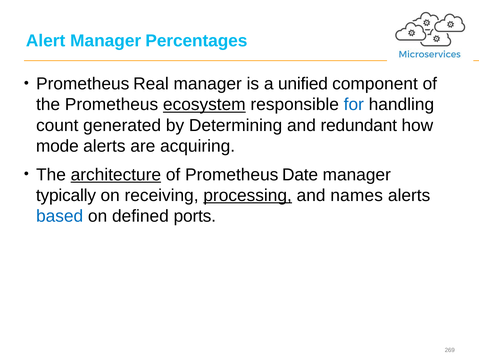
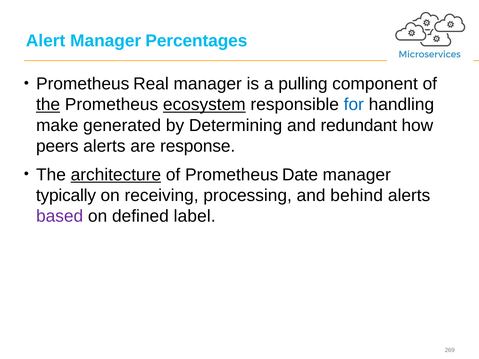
unified: unified -> pulling (303, 84)
the underline: none -> present (48, 105)
count: count -> make (57, 125)
mode: mode -> peers (57, 146)
acquiring: acquiring -> response (198, 146)
processing underline: present -> none (248, 196)
names: names -> behind (357, 196)
based colour: blue -> purple (60, 216)
ports: ports -> label (195, 216)
